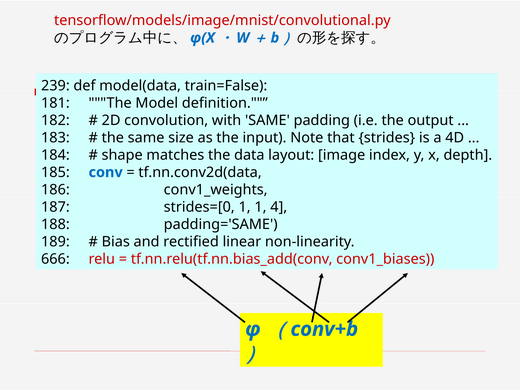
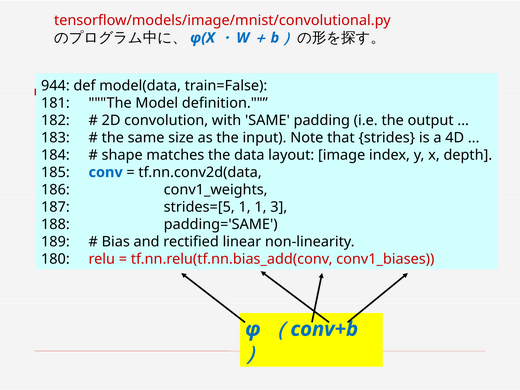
239: 239 -> 944 (55, 86)
strides=[0: strides=[0 -> strides=[5 (199, 207)
4: 4 -> 3 (279, 207)
666: 666 -> 180 (55, 259)
